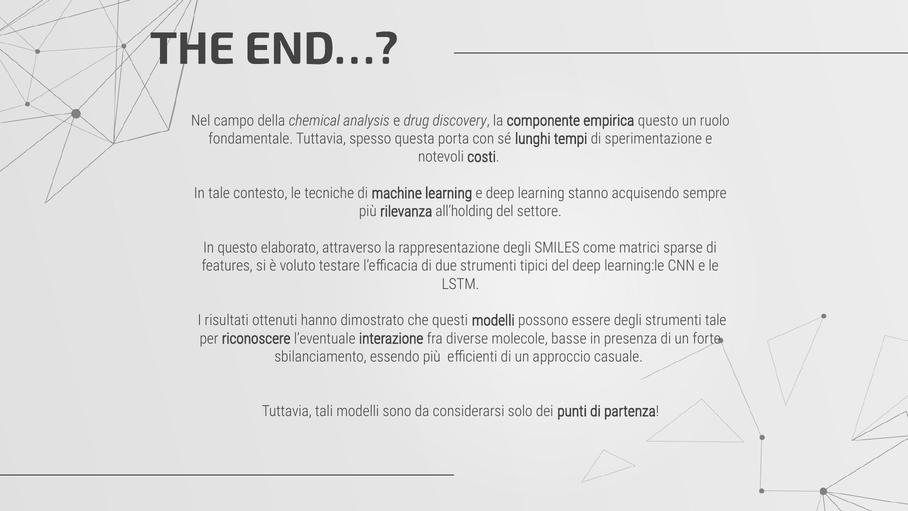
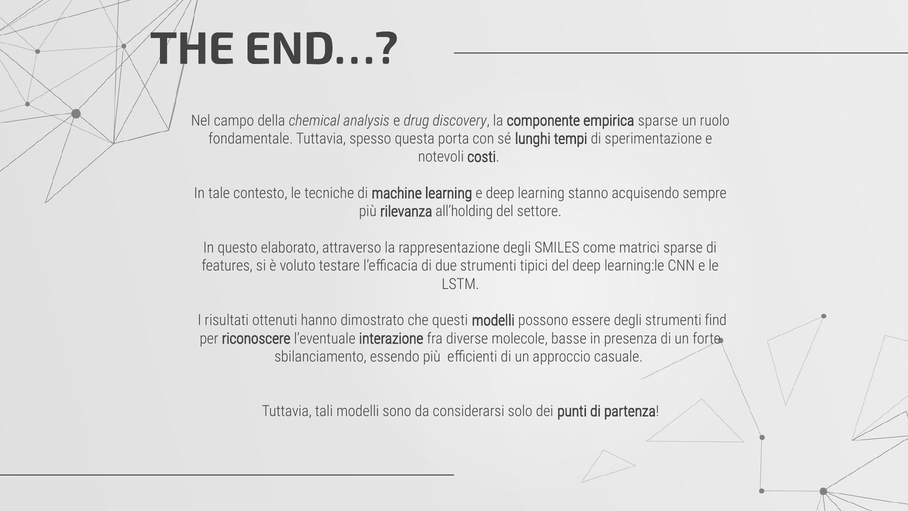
empirica questo: questo -> sparse (658, 120)
strumenti tale: tale -> find (716, 320)
